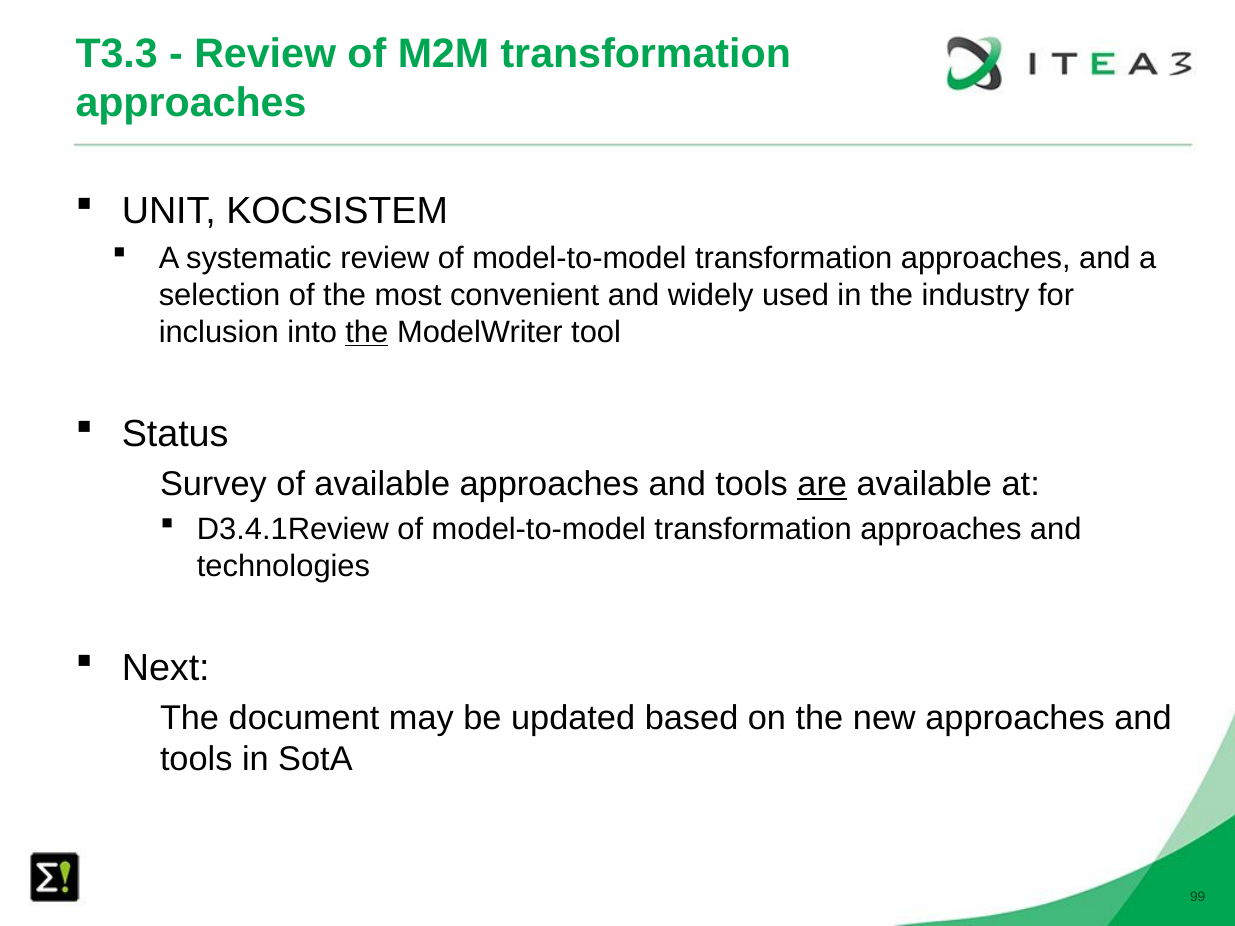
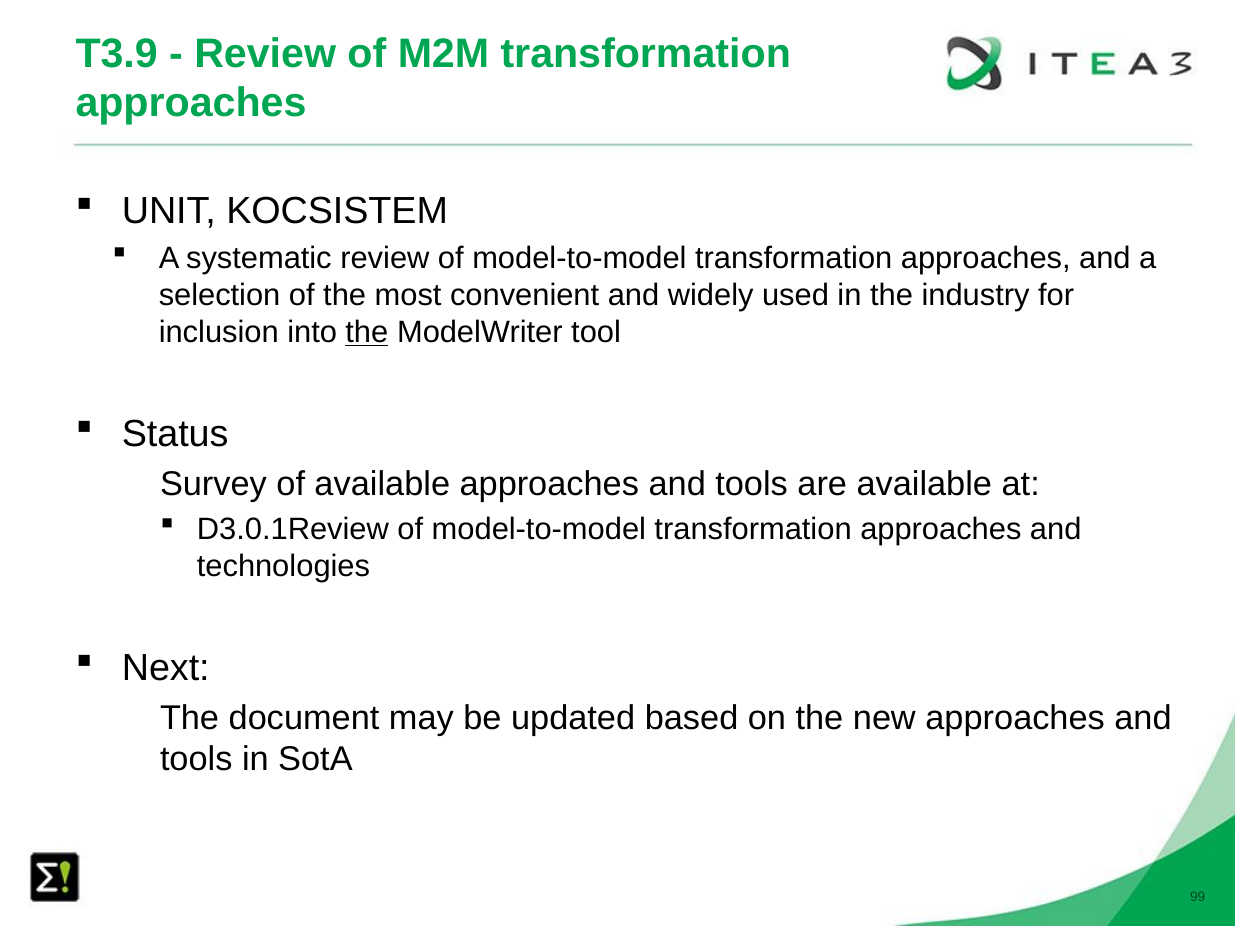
T3.3: T3.3 -> T3.9 (117, 54)
are underline: present -> none (822, 484)
D3.4.1Review: D3.4.1Review -> D3.0.1Review (293, 529)
